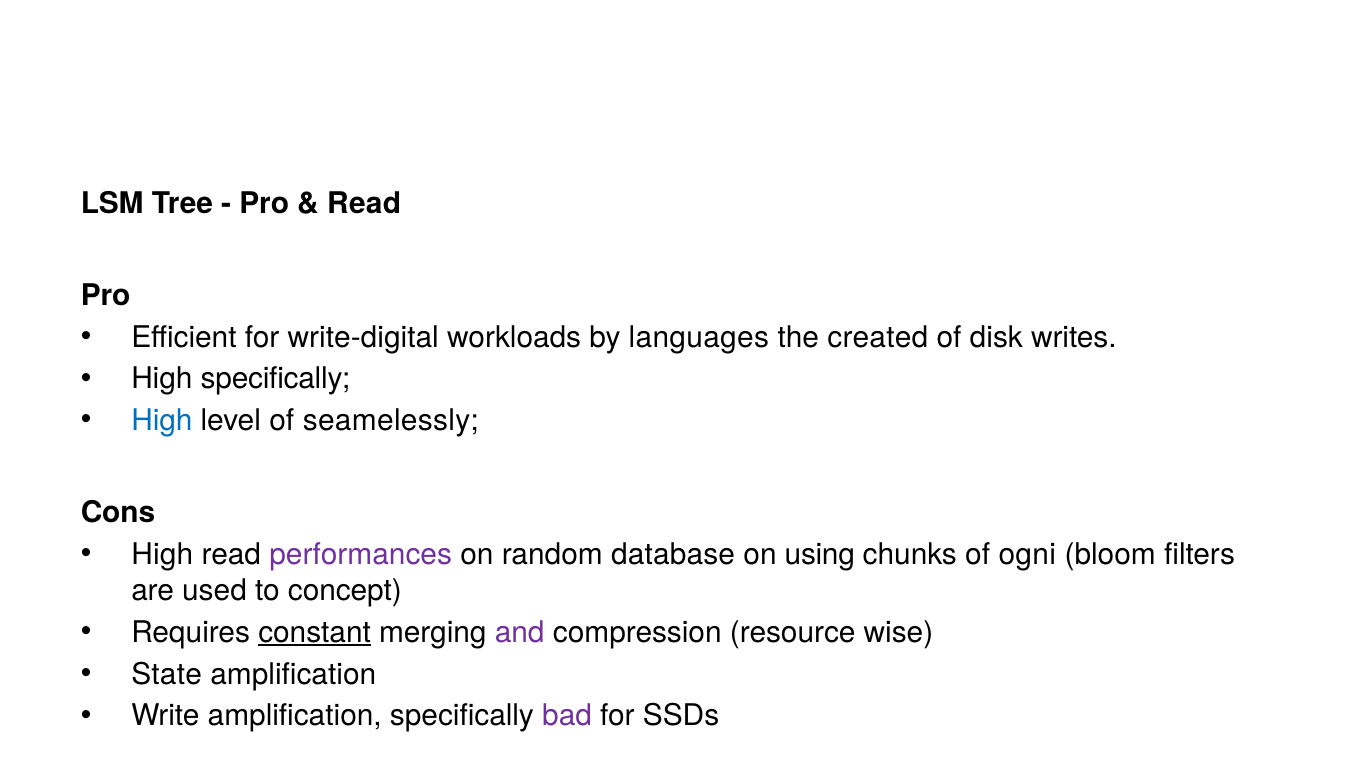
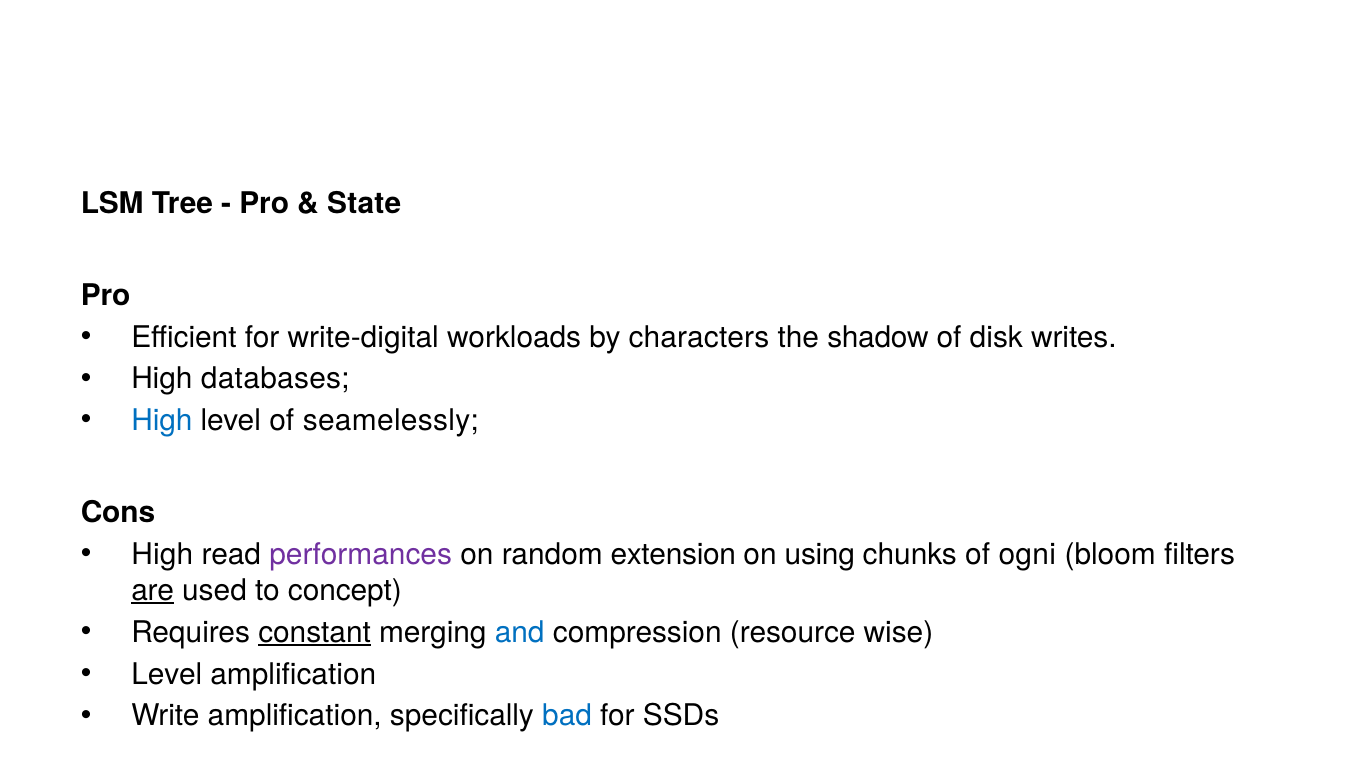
Read: Read -> State (364, 203)
languages: languages -> characters (699, 337)
created: created -> shadow (878, 337)
High specifically: specifically -> databases (275, 379)
database: database -> extension (673, 555)
are underline: none -> present (153, 591)
and colour: purple -> blue (520, 633)
State: State -> Level (167, 674)
bad colour: purple -> blue (567, 716)
